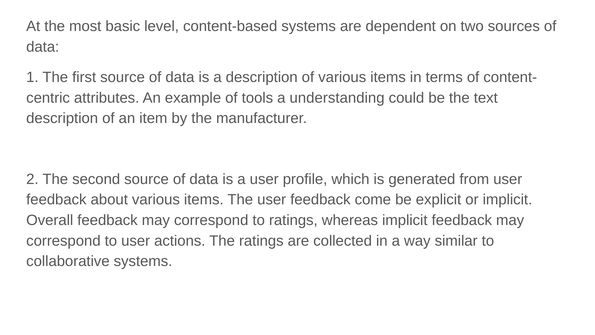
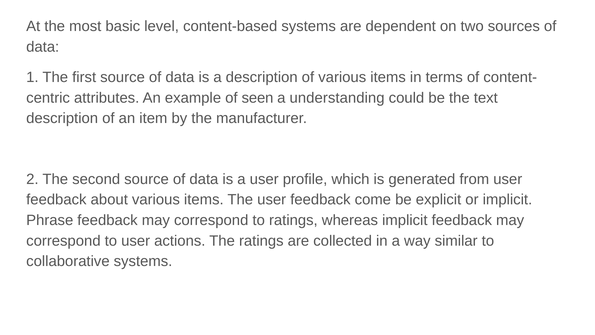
tools: tools -> seen (257, 98)
Overall: Overall -> Phrase (50, 220)
